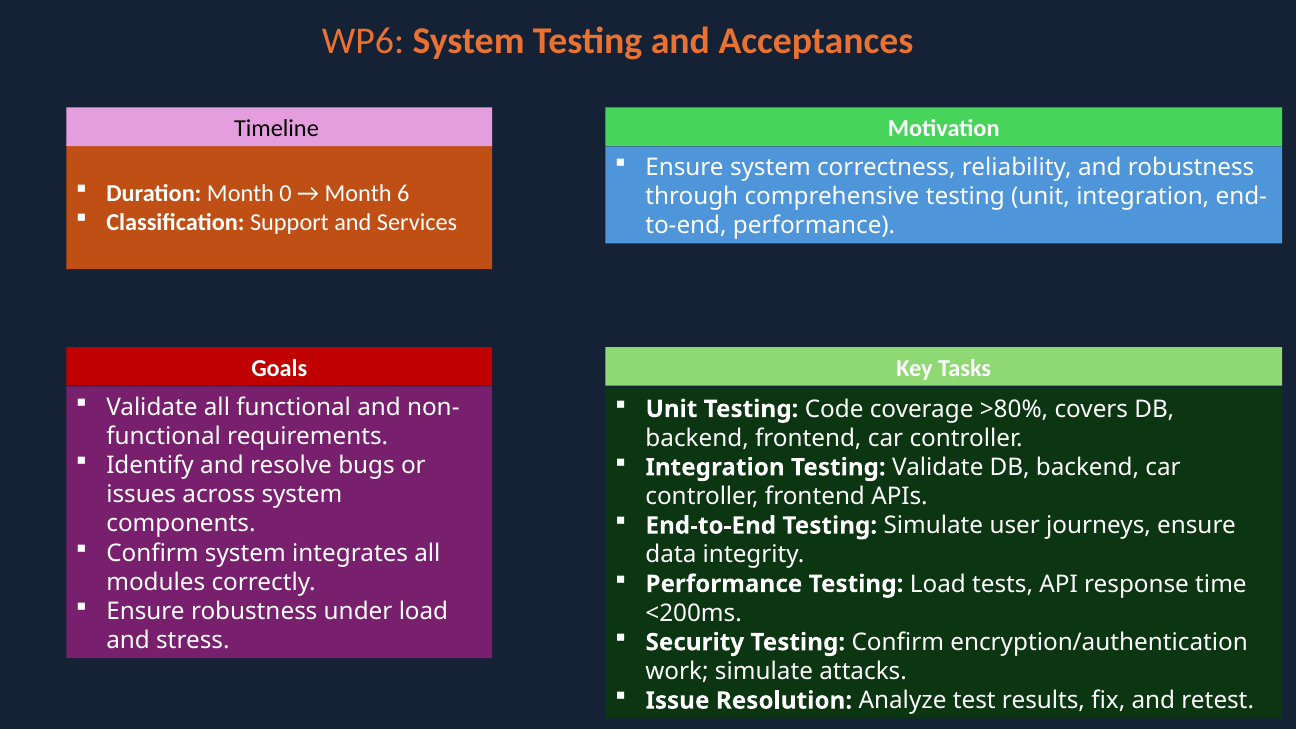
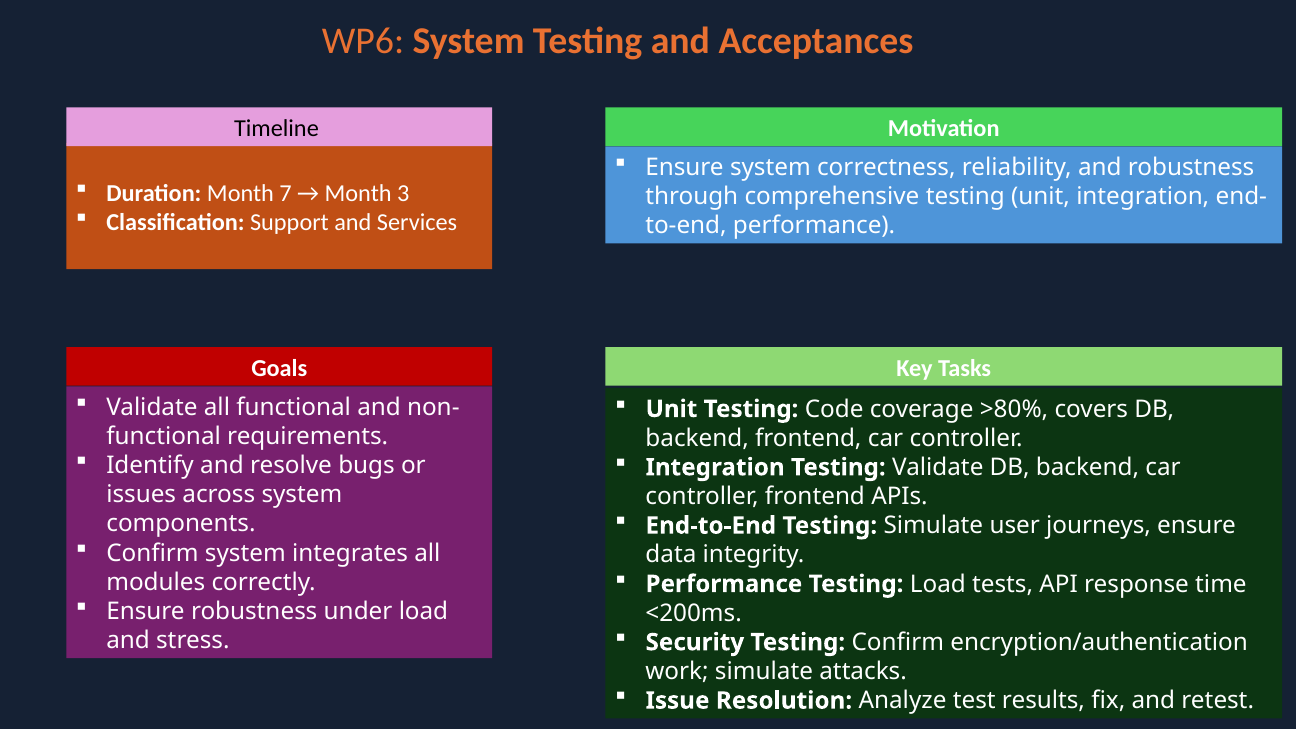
0: 0 -> 7 (286, 193)
6: 6 -> 3 (403, 193)
